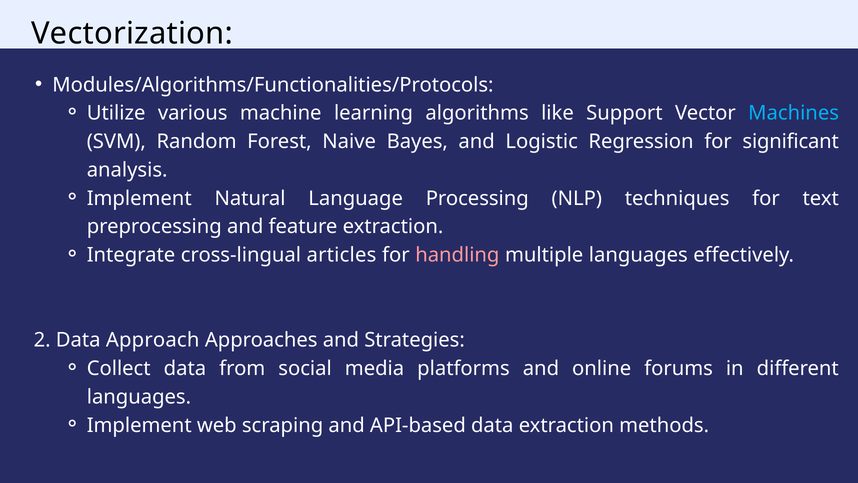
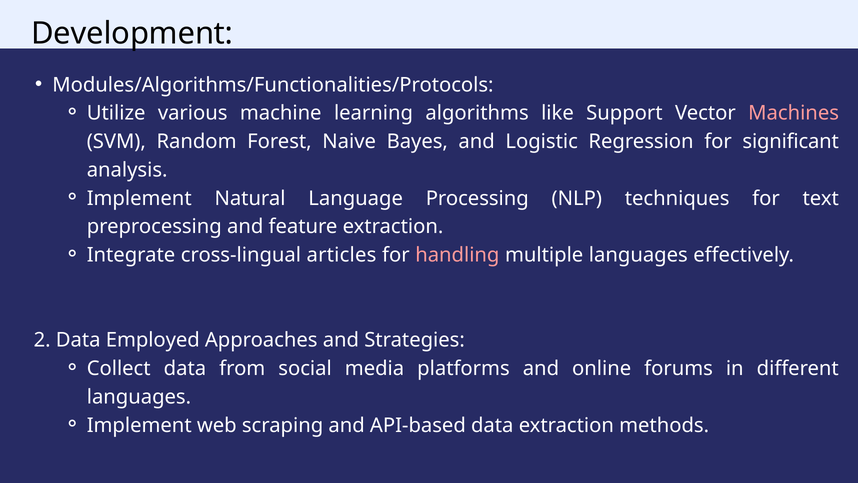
Vectorization: Vectorization -> Development (132, 34)
Machines colour: light blue -> pink (794, 113)
Approach: Approach -> Employed (153, 340)
